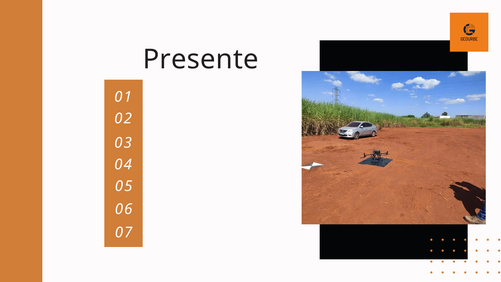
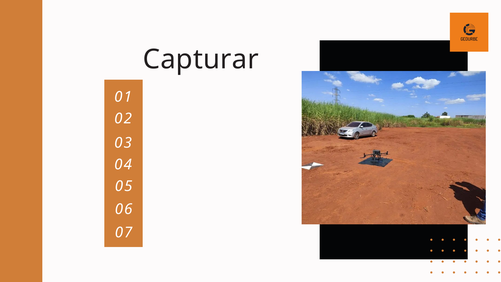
Presente: Presente -> Capturar (201, 59)
